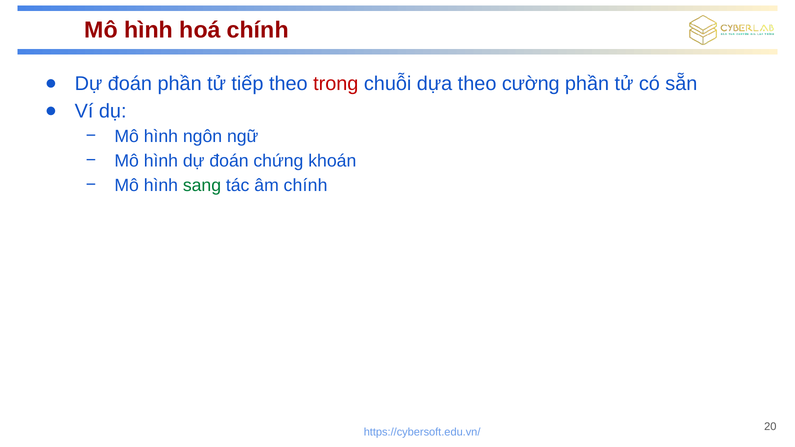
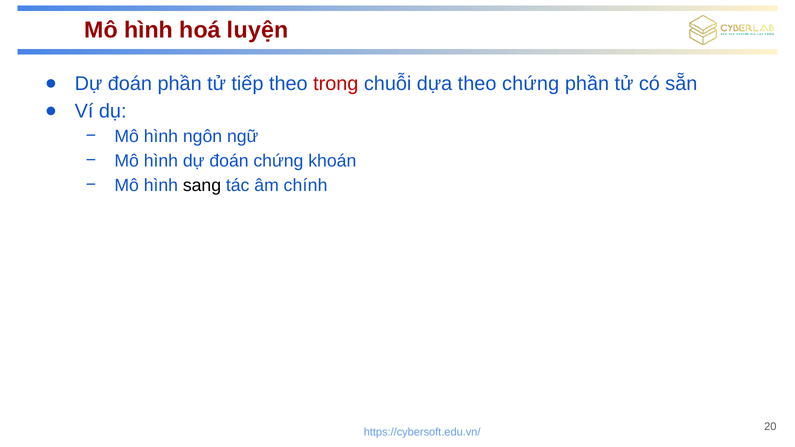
hoá chính: chính -> luyện (258, 30)
theo cường: cường -> chứng (531, 84)
sang colour: green -> black (202, 185)
